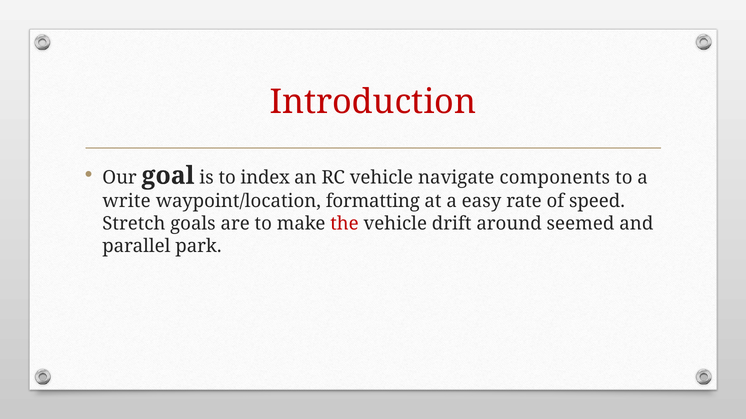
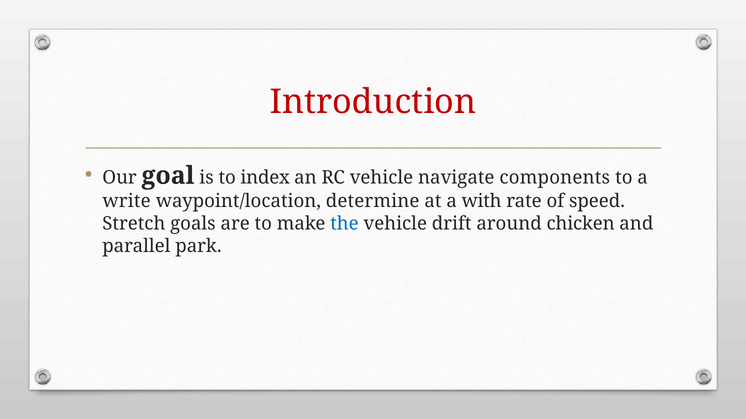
formatting: formatting -> determine (373, 202)
easy: easy -> with (482, 202)
the colour: red -> blue (345, 224)
seemed: seemed -> chicken (581, 224)
